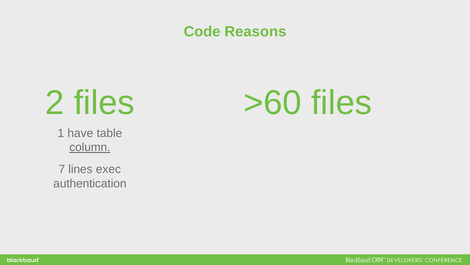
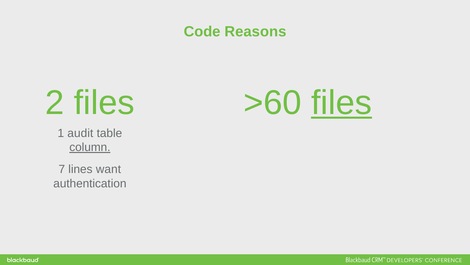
files underline: none -> present (342, 103)
have: have -> audit (80, 133)
exec: exec -> want (108, 169)
